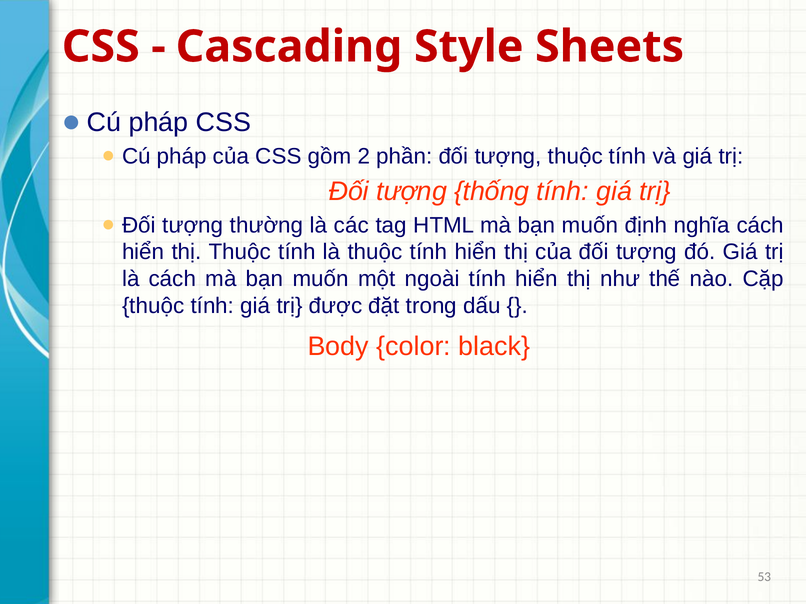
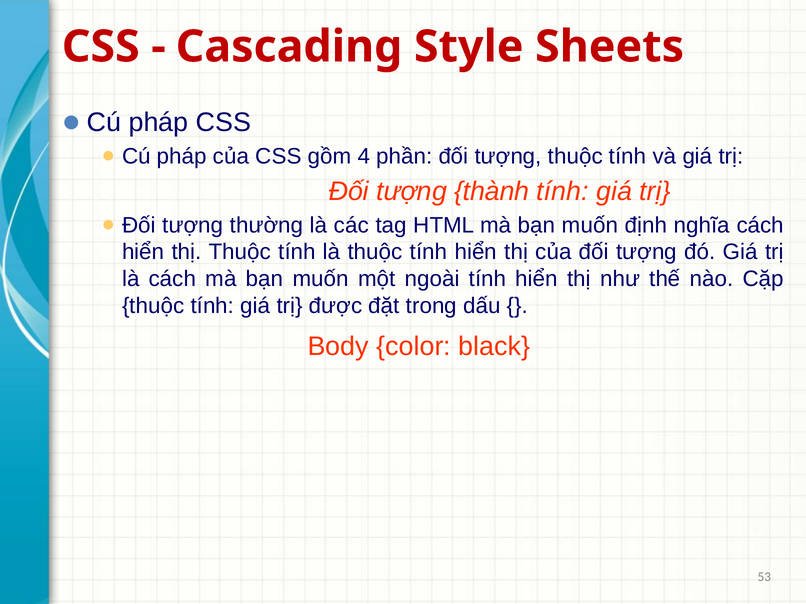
2: 2 -> 4 (364, 156)
thống: thống -> thành (492, 192)
